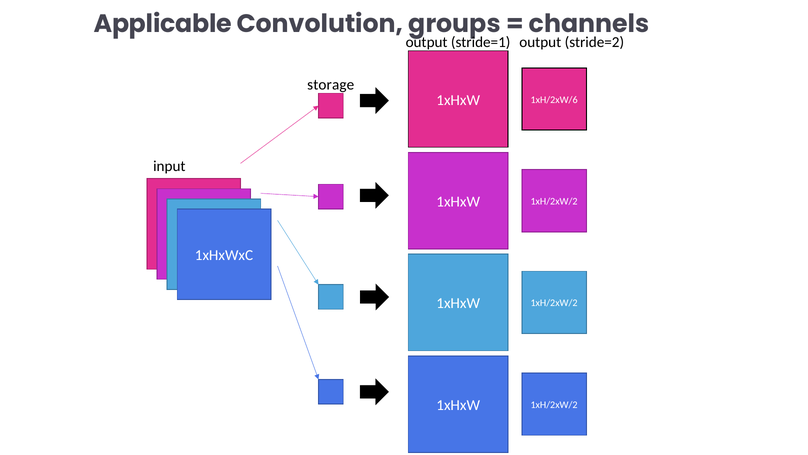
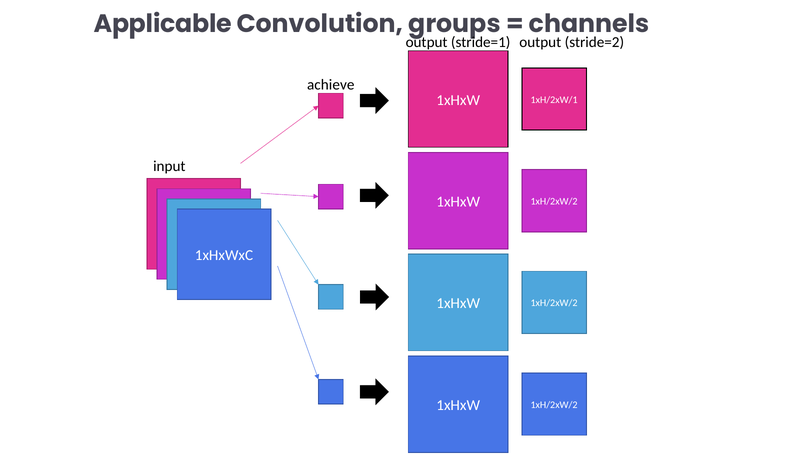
storage: storage -> achieve (331, 85)
1xH/2xW/6: 1xH/2xW/6 -> 1xH/2xW/1 (554, 100)
